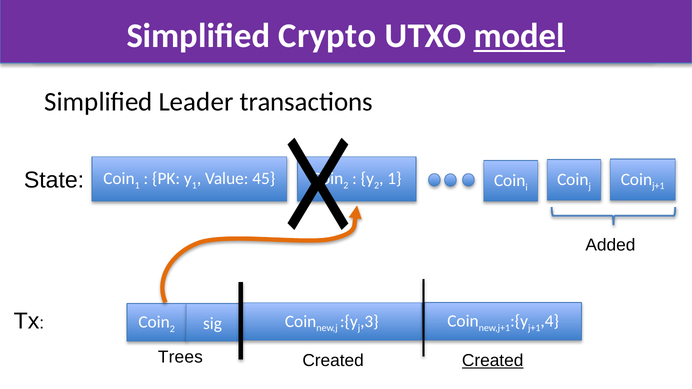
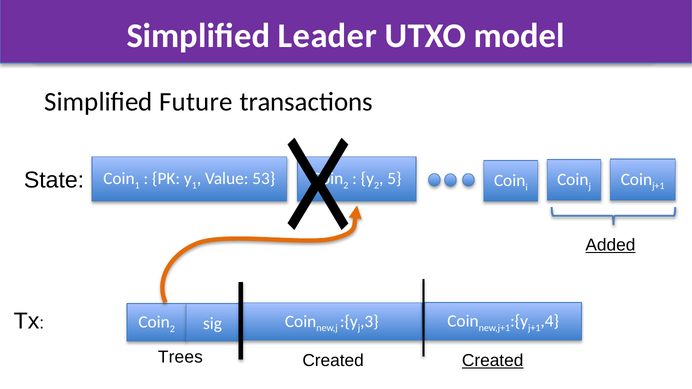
Crypto: Crypto -> Leader (327, 36)
model underline: present -> none (519, 36)
Leader: Leader -> Future (196, 102)
45: 45 -> 53 (264, 179)
1: 1 -> 5 (394, 179)
Added underline: none -> present (610, 245)
